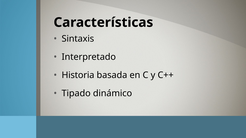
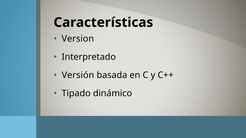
Sintaxis: Sintaxis -> Version (78, 39)
Historia: Historia -> Versión (78, 75)
